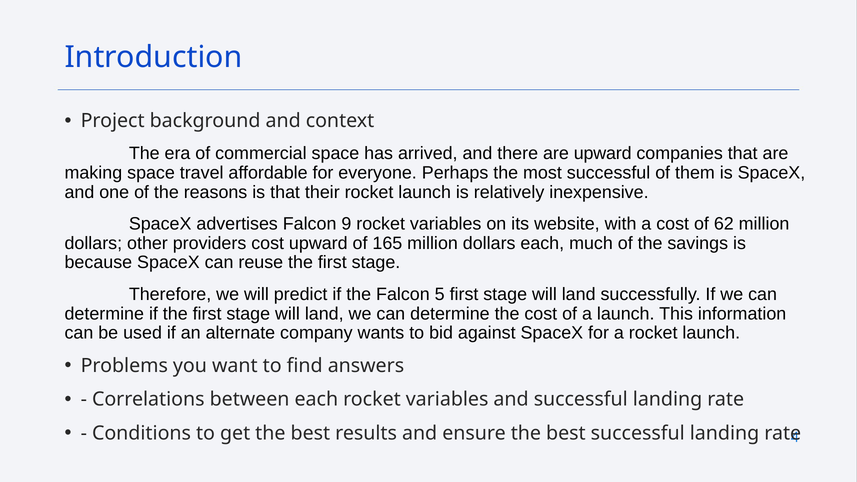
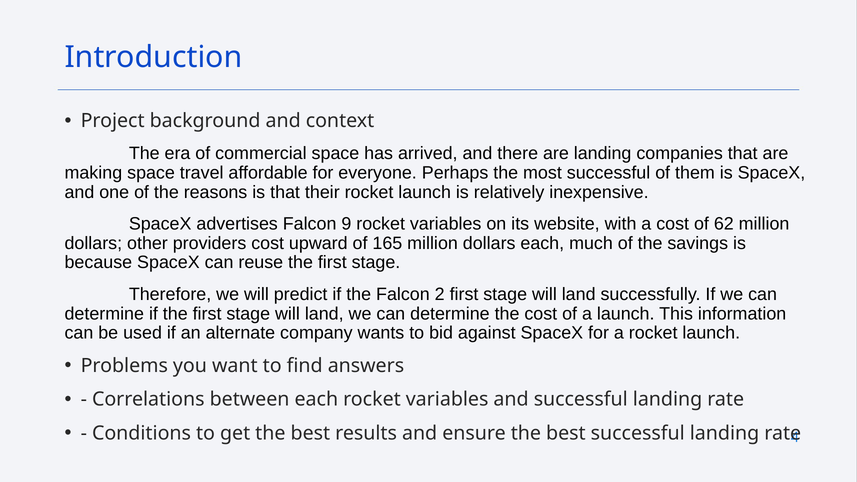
are upward: upward -> landing (603, 154)
5: 5 -> 2 (440, 294)
